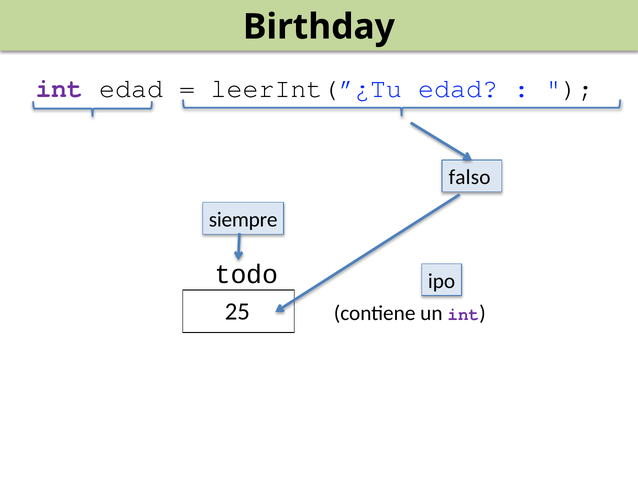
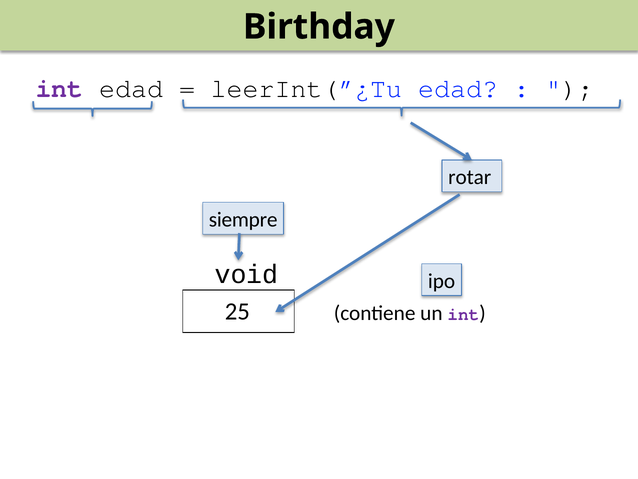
falso: falso -> rotar (470, 177)
todo: todo -> void (246, 274)
